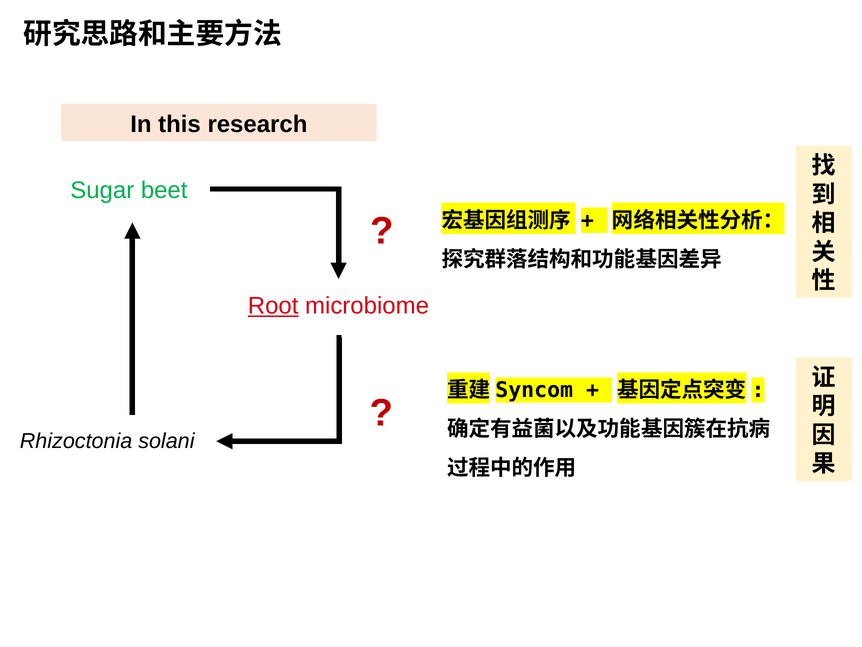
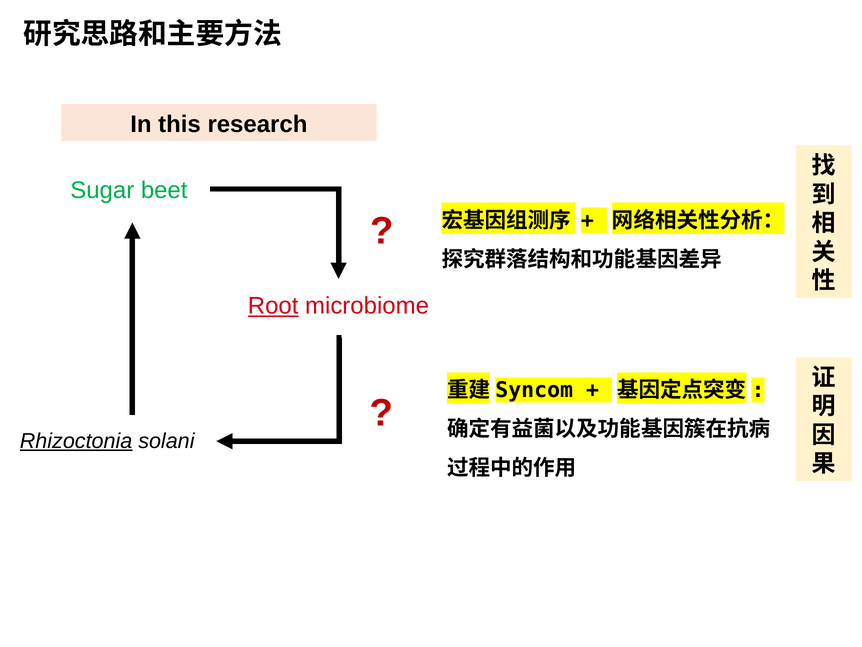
Rhizoctonia underline: none -> present (76, 441)
